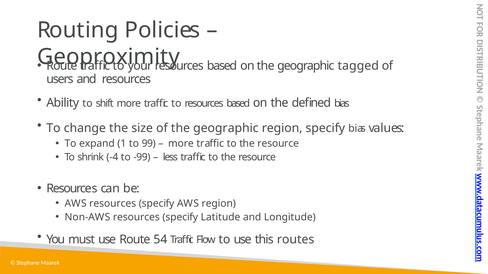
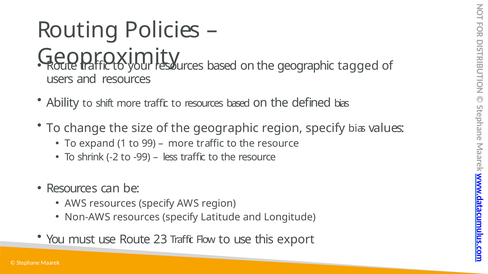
-4: -4 -> -2 (112, 158)
54: 54 -> 23 (160, 240)
routes: routes -> export (296, 240)
